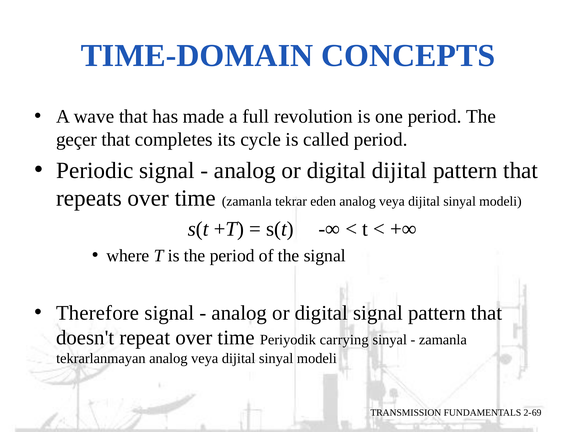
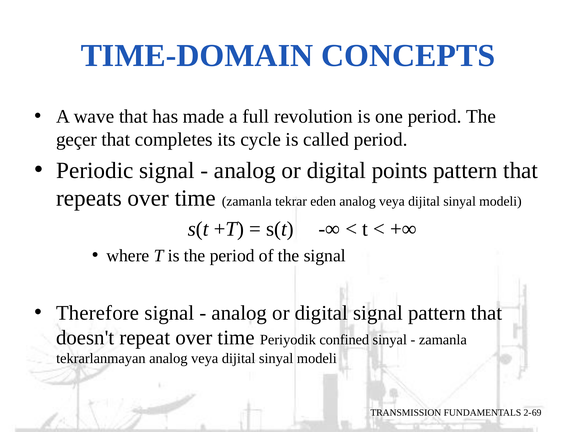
digital dijital: dijital -> points (400, 170)
carrying: carrying -> confined (344, 340)
